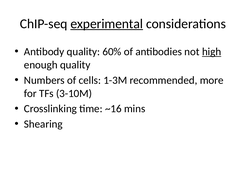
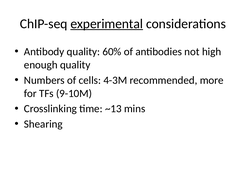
high underline: present -> none (212, 52)
1-3M: 1-3M -> 4-3M (115, 80)
3-10M: 3-10M -> 9-10M (74, 93)
~16: ~16 -> ~13 (113, 108)
